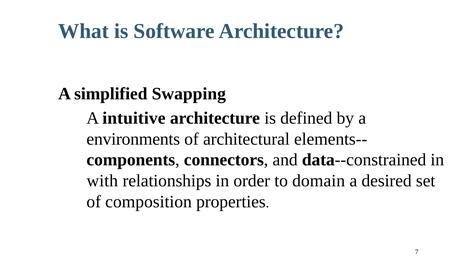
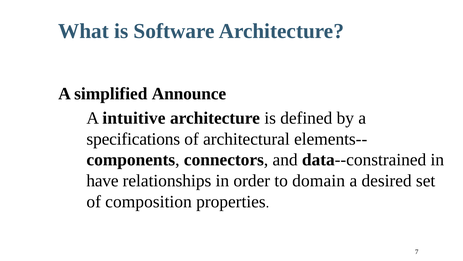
Swapping: Swapping -> Announce (189, 94)
environments: environments -> specifications (133, 139)
with: with -> have (102, 180)
